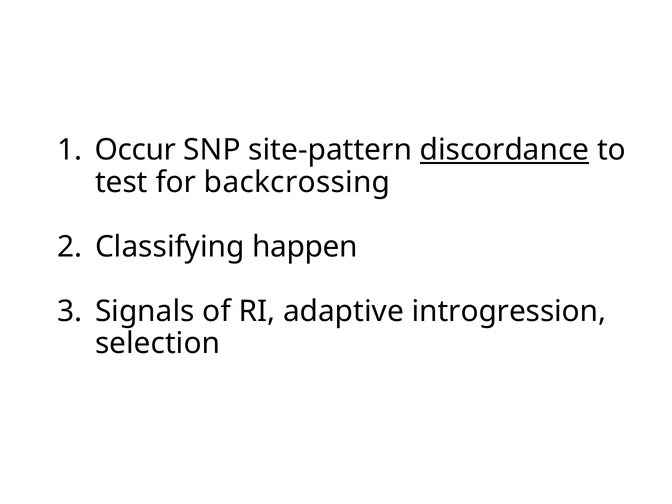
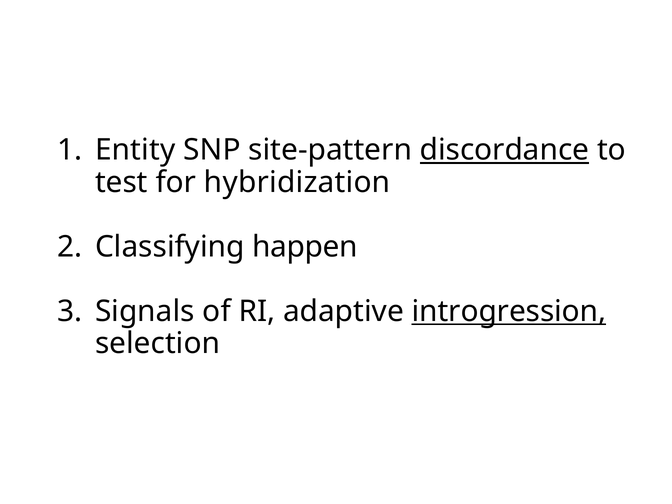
Occur: Occur -> Entity (135, 150)
backcrossing: backcrossing -> hybridization (297, 182)
introgression underline: none -> present (509, 311)
